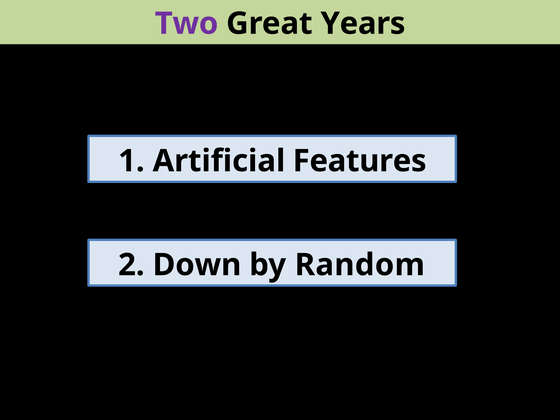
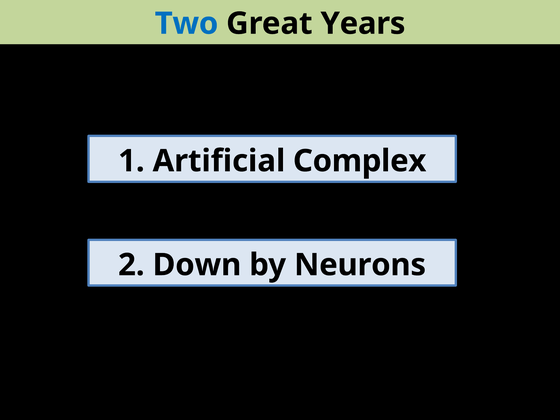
Two colour: purple -> blue (187, 24)
Features: Features -> Complex (360, 161)
Random: Random -> Neurons (360, 265)
